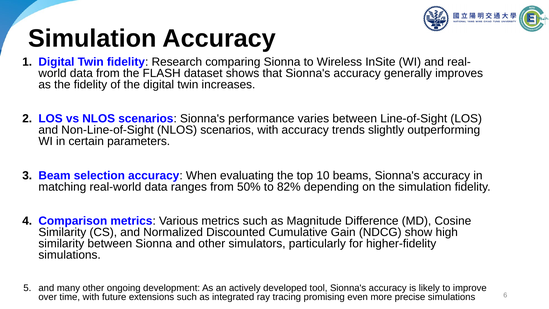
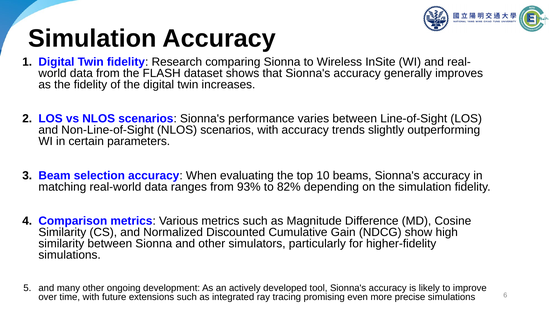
50%: 50% -> 93% (249, 187)
